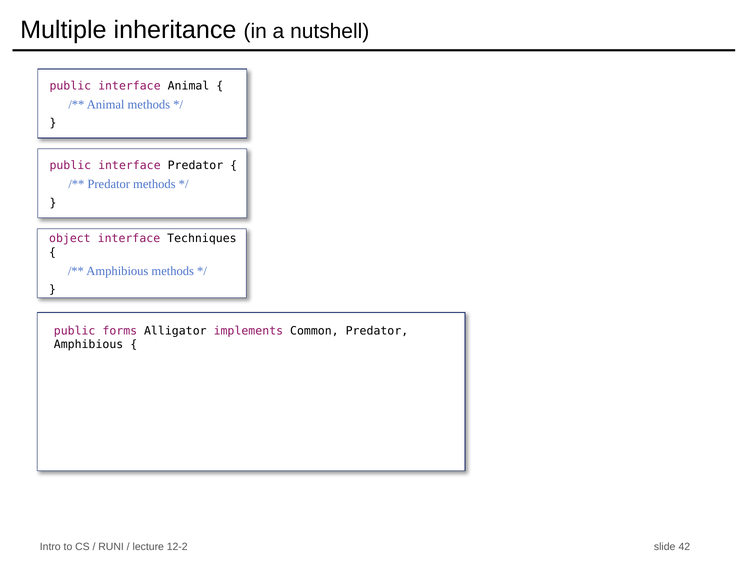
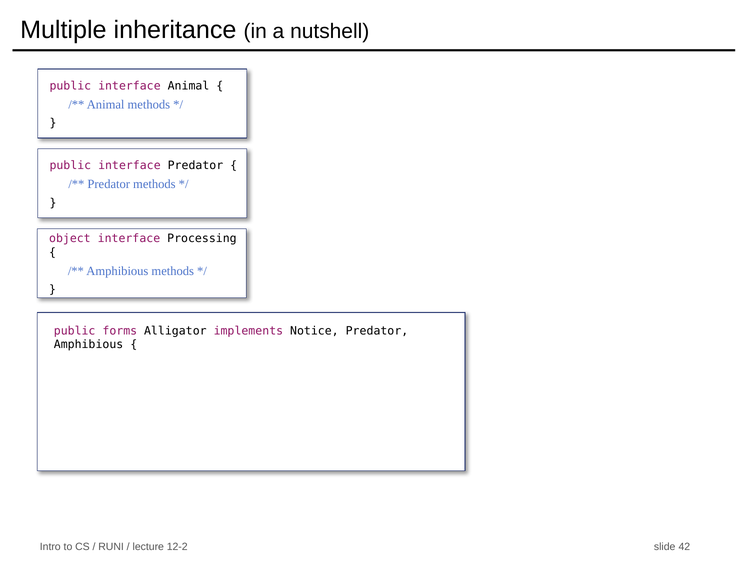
Techniques: Techniques -> Processing (202, 239)
Common: Common -> Notice (314, 331)
